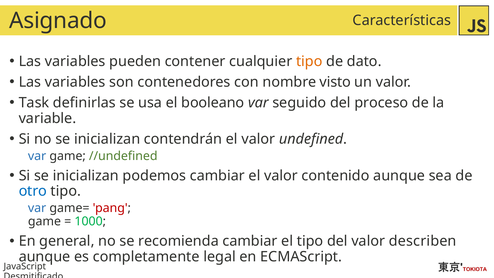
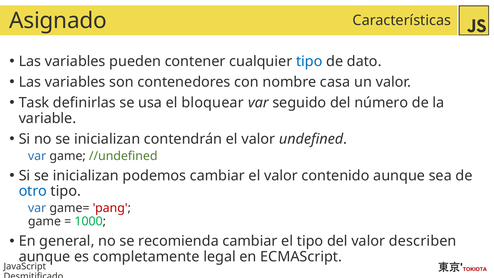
tipo colour: orange -> blue (309, 61)
visto: visto -> casa (335, 82)
booleano: booleano -> bloquear (213, 103)
proceso: proceso -> número (381, 103)
